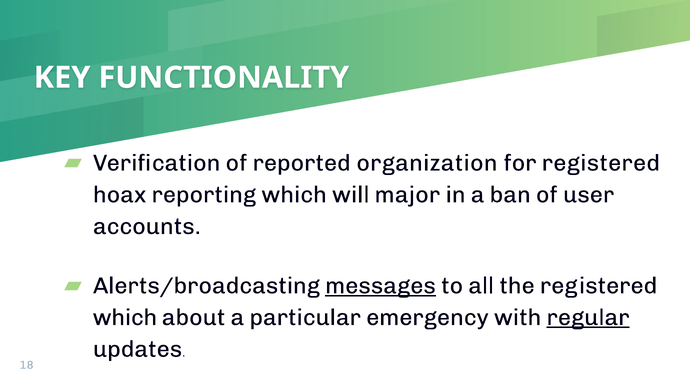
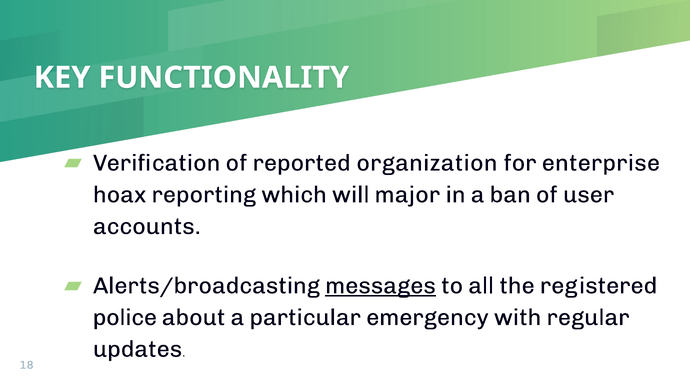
for registered: registered -> enterprise (601, 163)
which: which -> police (125, 318)
regular underline: present -> none (588, 318)
